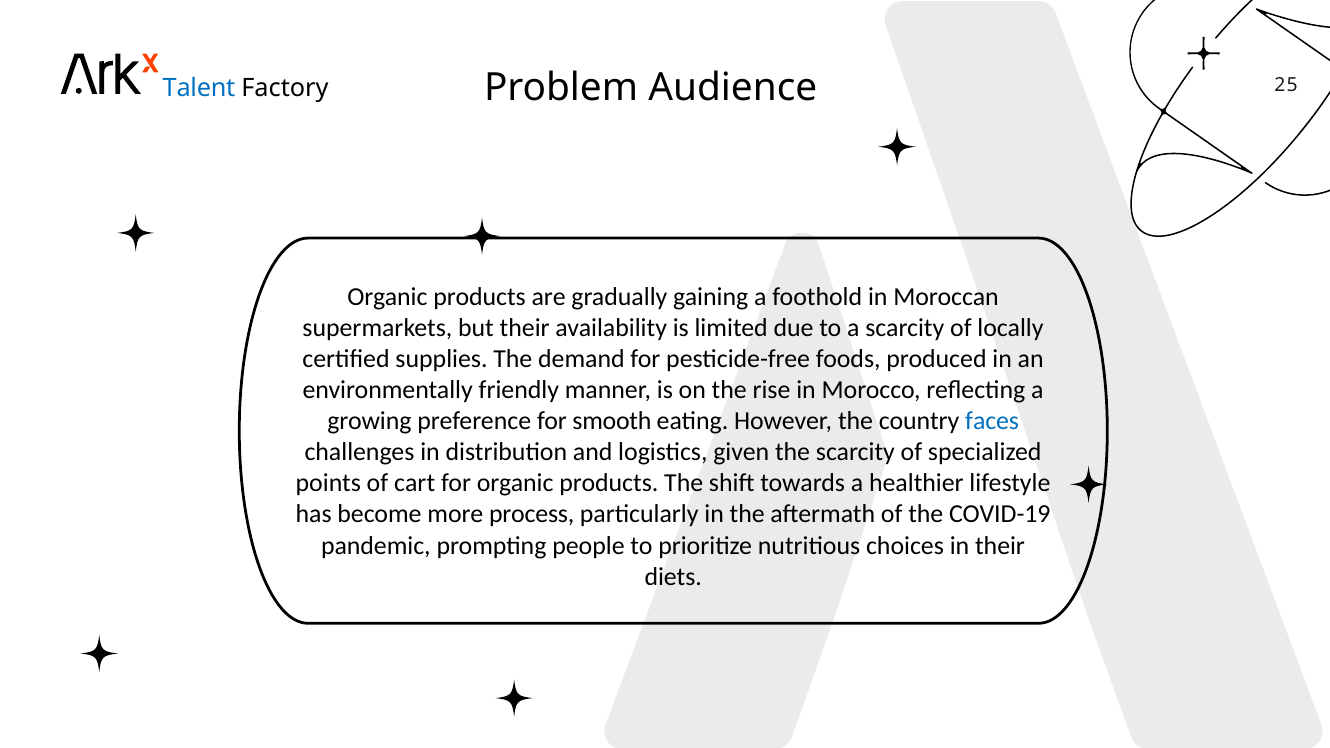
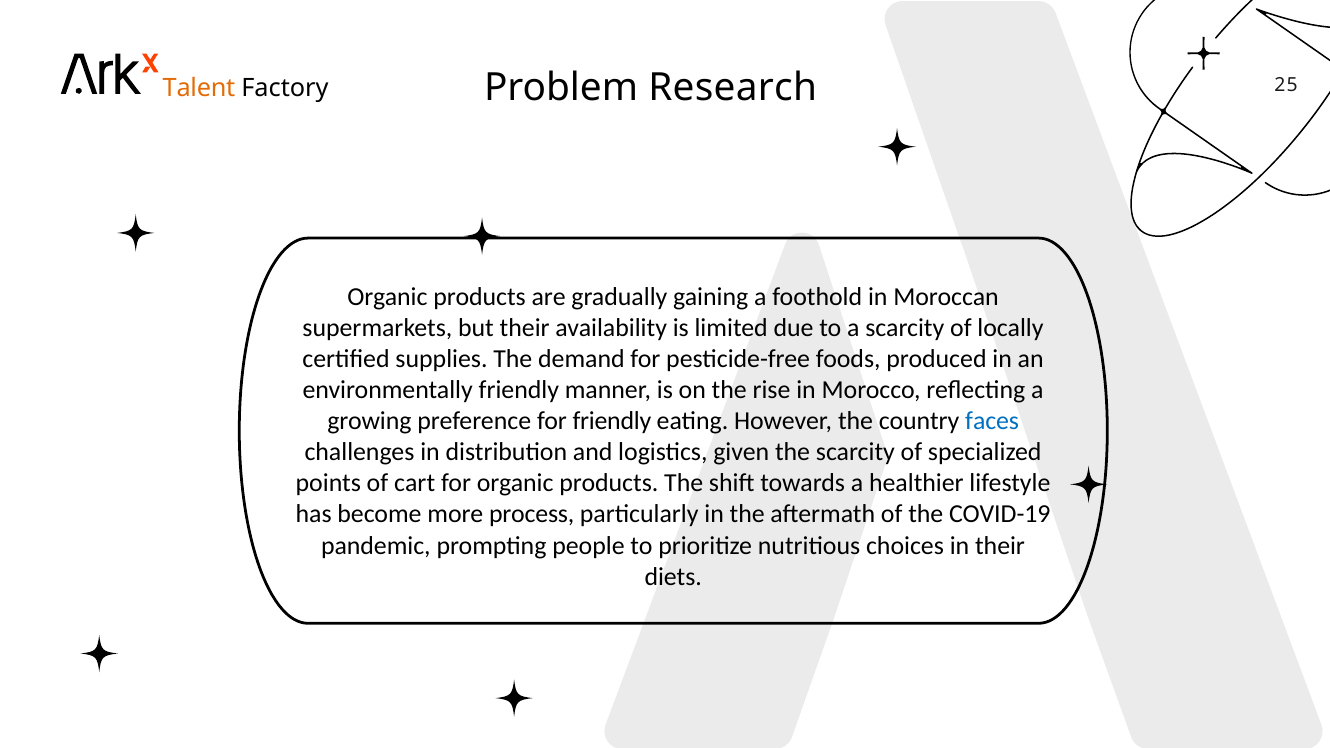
Talent colour: blue -> orange (199, 89)
Audience: Audience -> Research (733, 87)
for smooth: smooth -> friendly (612, 421)
